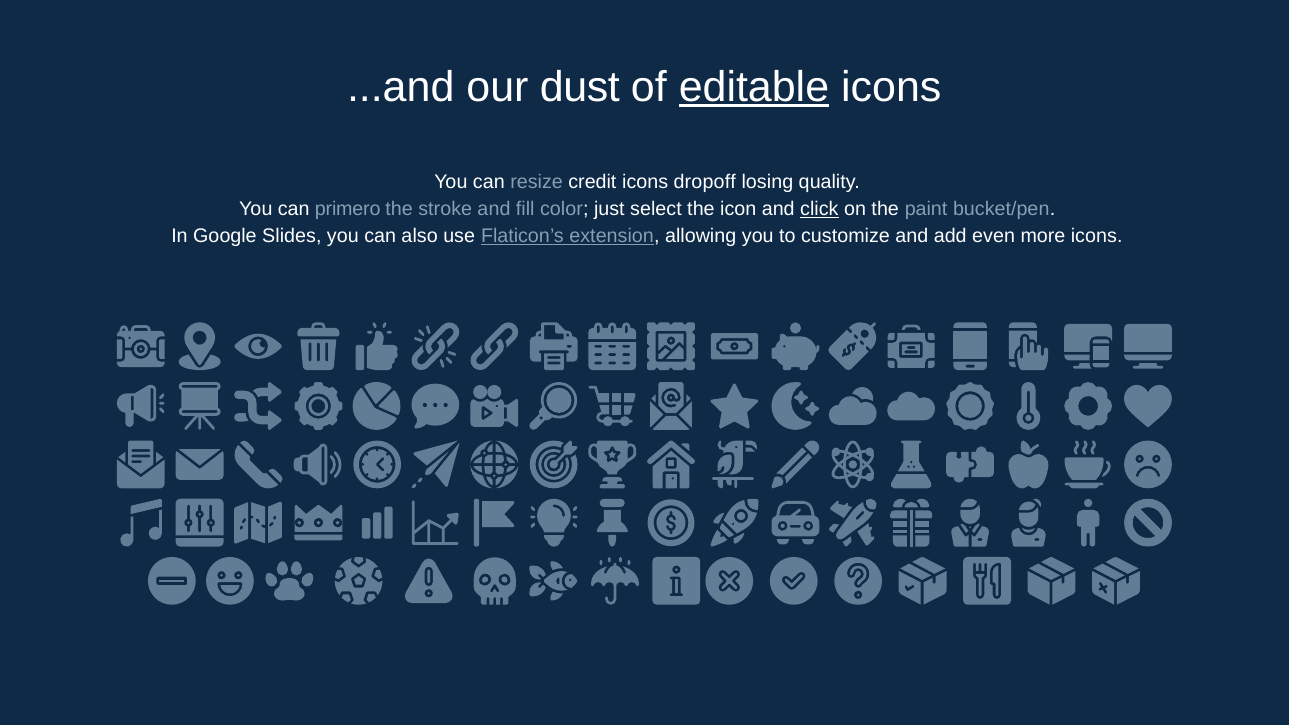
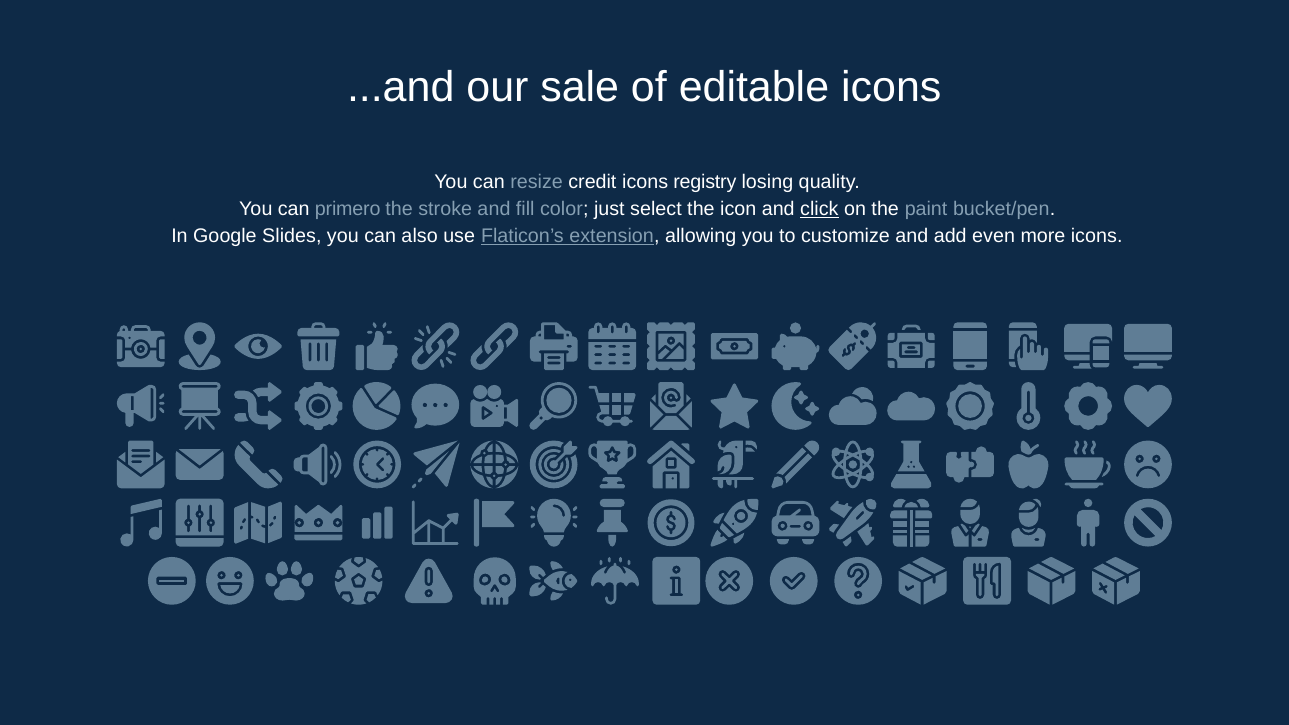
dust: dust -> sale (580, 87)
editable underline: present -> none (754, 87)
dropoff: dropoff -> registry (705, 182)
